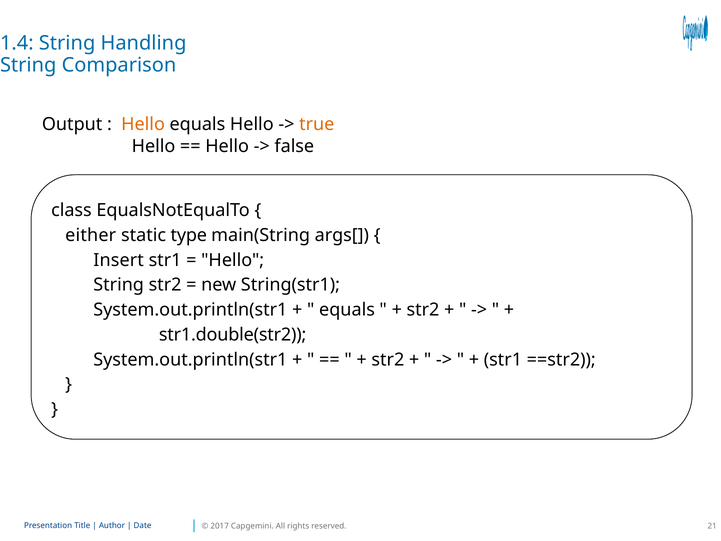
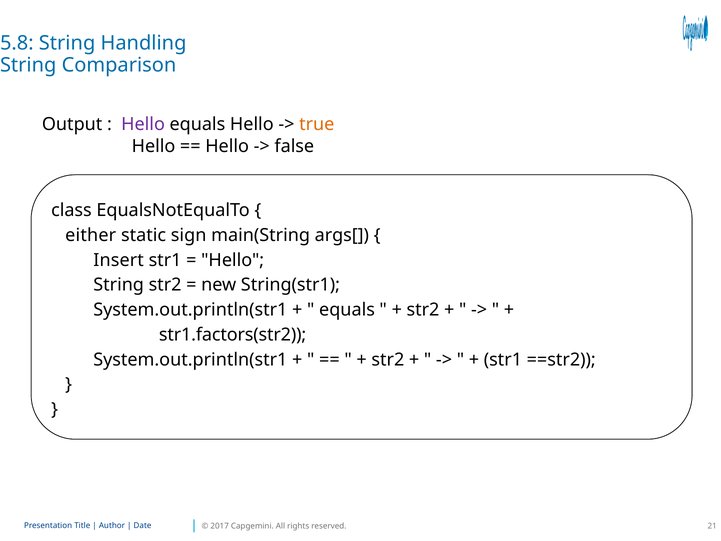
1.4: 1.4 -> 5.8 (17, 43)
Hello colour: orange -> purple (143, 124)
type: type -> sign (189, 235)
str1.double(str2: str1.double(str2 -> str1.factors(str2 (233, 335)
